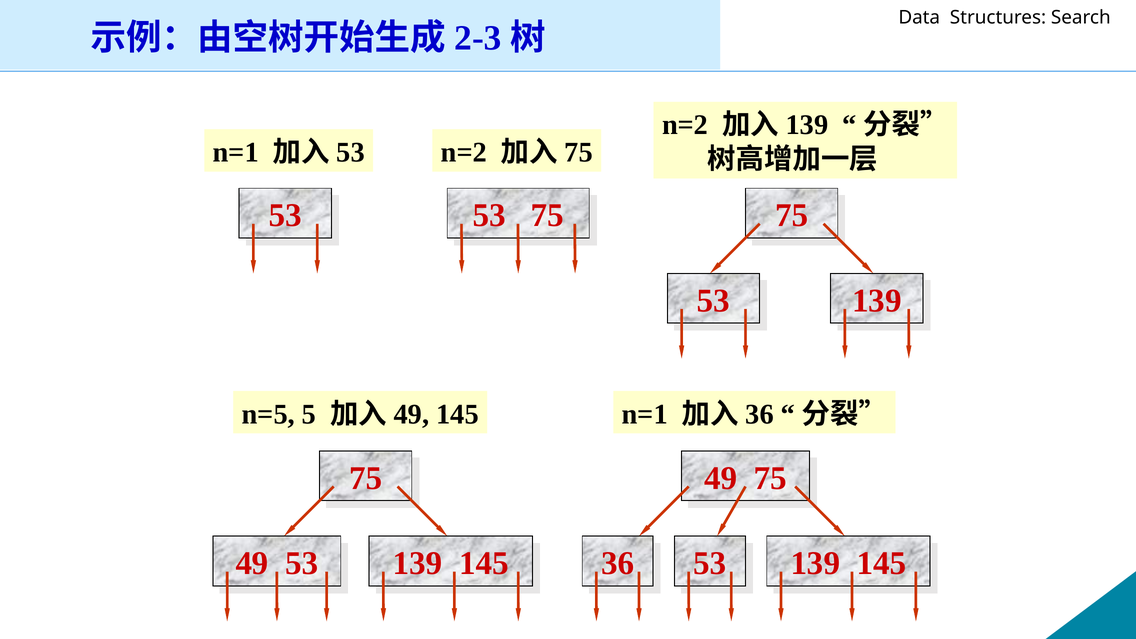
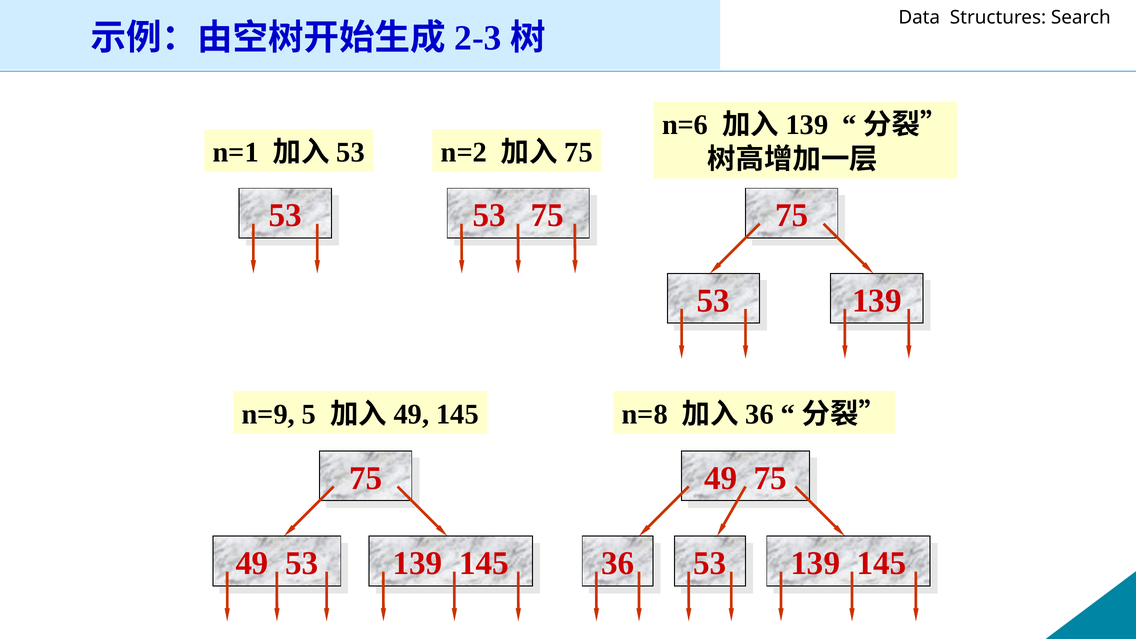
n=2: n=2 -> n=6 (685, 125)
n=5: n=5 -> n=9 (268, 414)
n=1: n=1 -> n=8 (645, 414)
